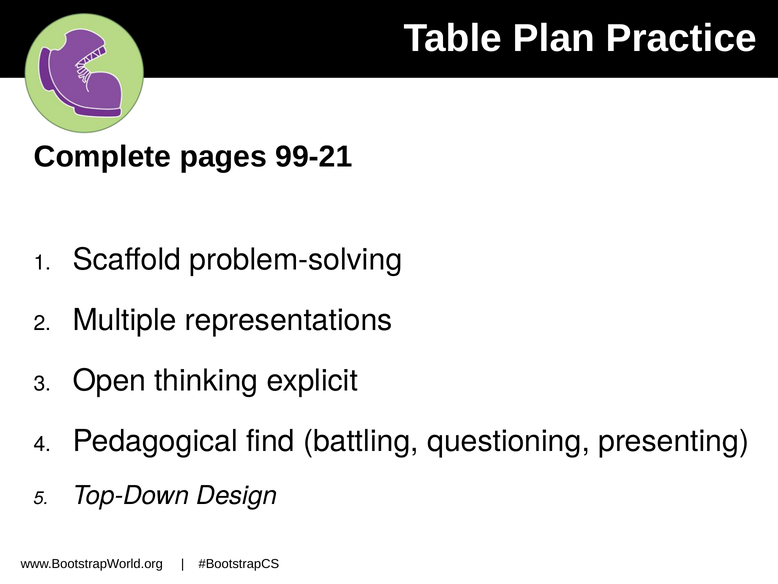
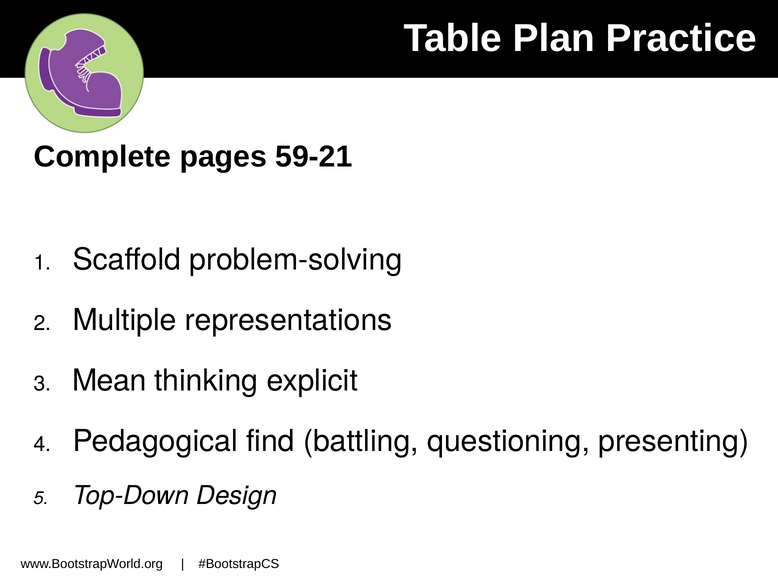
99-21: 99-21 -> 59-21 (314, 156)
Open: Open -> Mean (109, 380)
